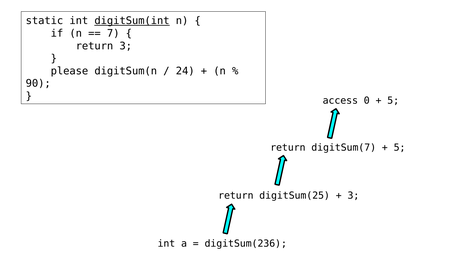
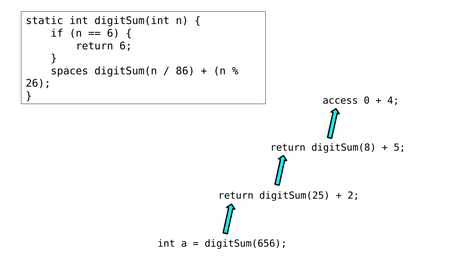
digitSum(int underline: present -> none (132, 21)
7: 7 -> 6 (113, 33)
return 3: 3 -> 6 (126, 46)
please: please -> spaces (69, 71)
24: 24 -> 86 (185, 71)
90: 90 -> 26 (38, 83)
5: 5 -> 4 (393, 101)
digitSum(7: digitSum(7 -> digitSum(8 (344, 148)
3: 3 -> 2 (353, 195)
digitSum(236: digitSum(236 -> digitSum(656 (246, 243)
